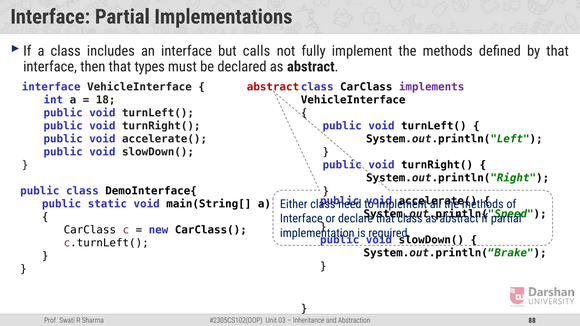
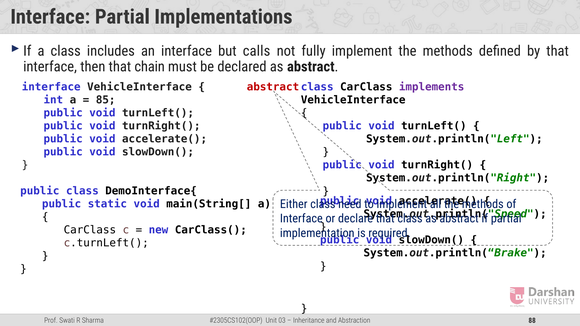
types: types -> chain (150, 67)
18: 18 -> 85 (106, 100)
